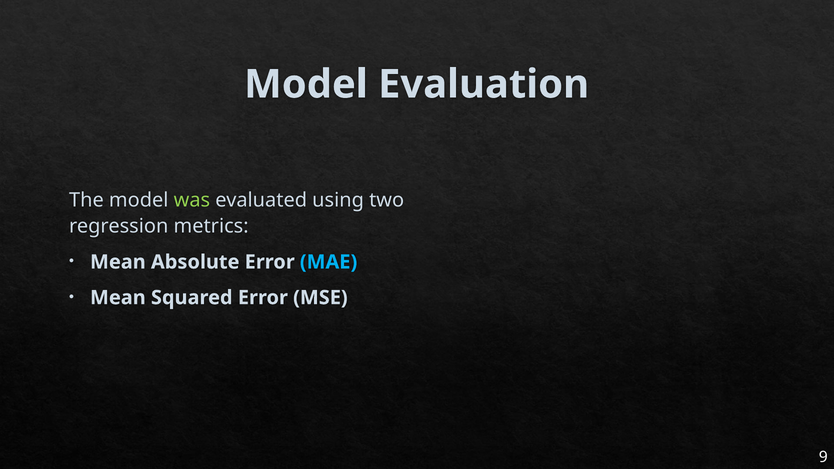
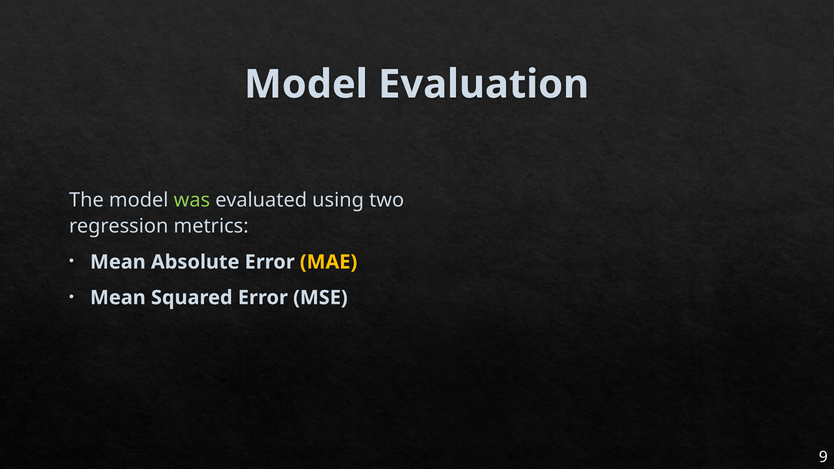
MAE colour: light blue -> yellow (329, 262)
